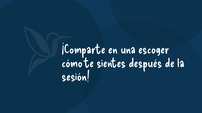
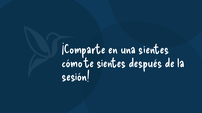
una escoger: escoger -> sientes (154, 50)
